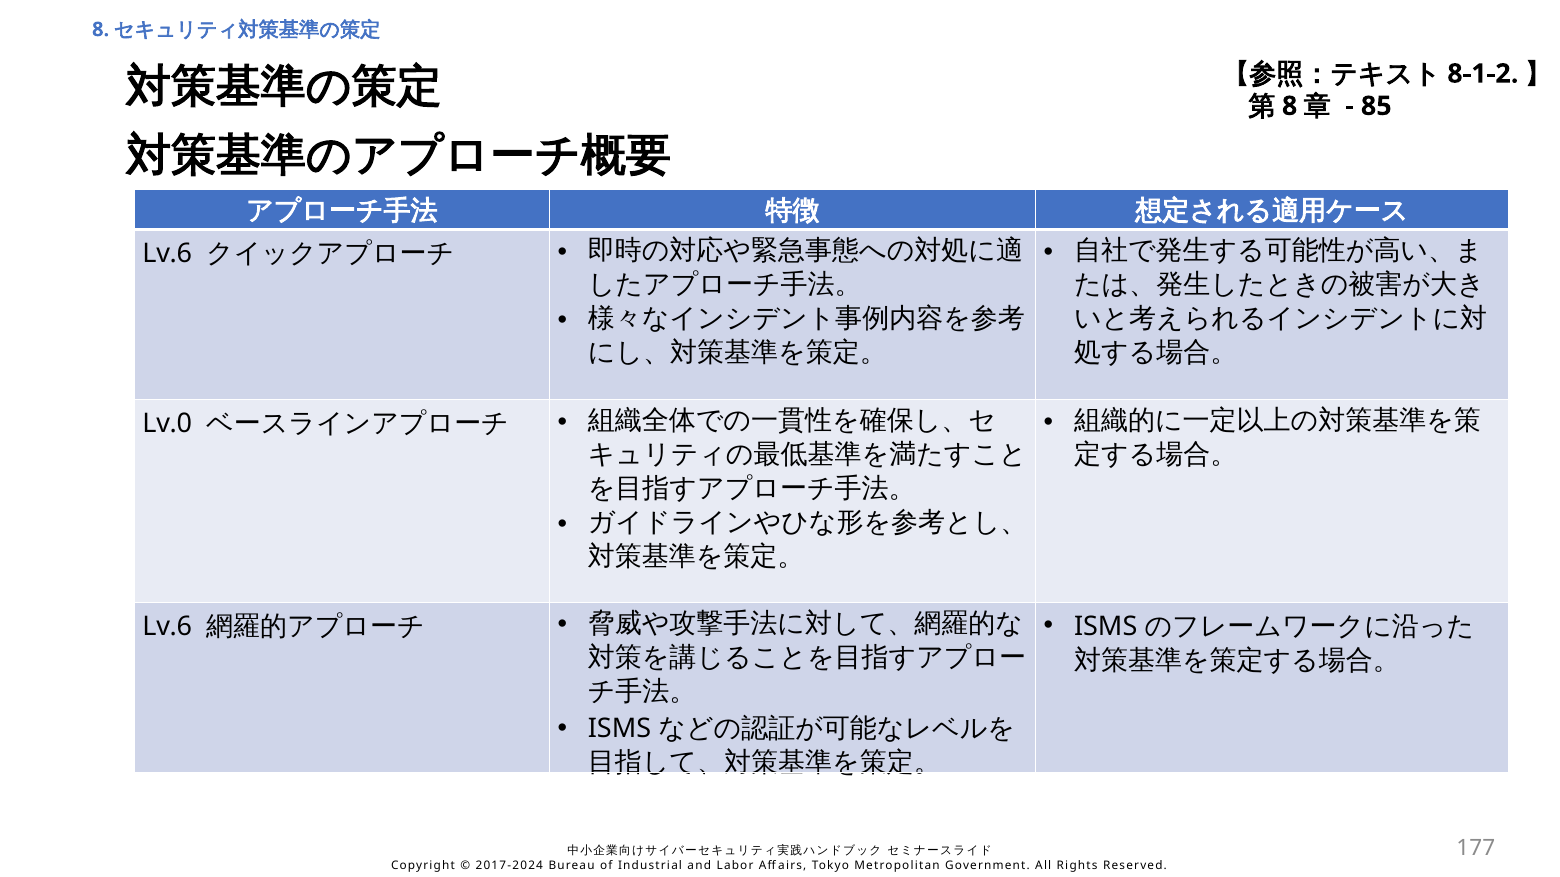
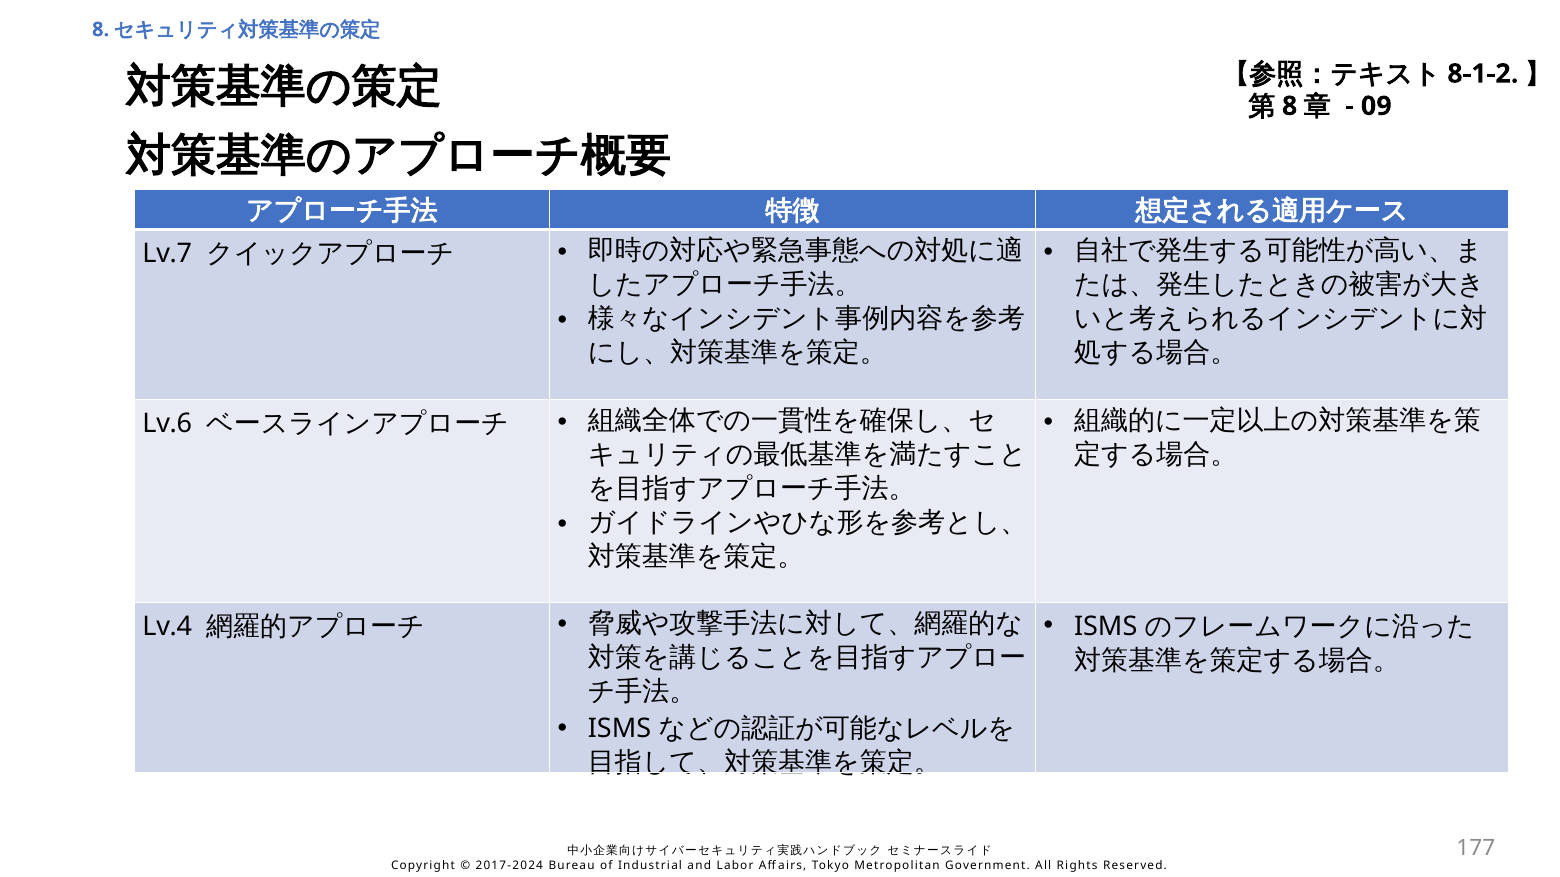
85: 85 -> 09 (1376, 106)
Lv.6: Lv.6 -> Lv.7 (167, 254)
Lv.0: Lv.0 -> Lv.6 (167, 424)
Lv.6: Lv.6 -> Lv.4 (167, 627)
